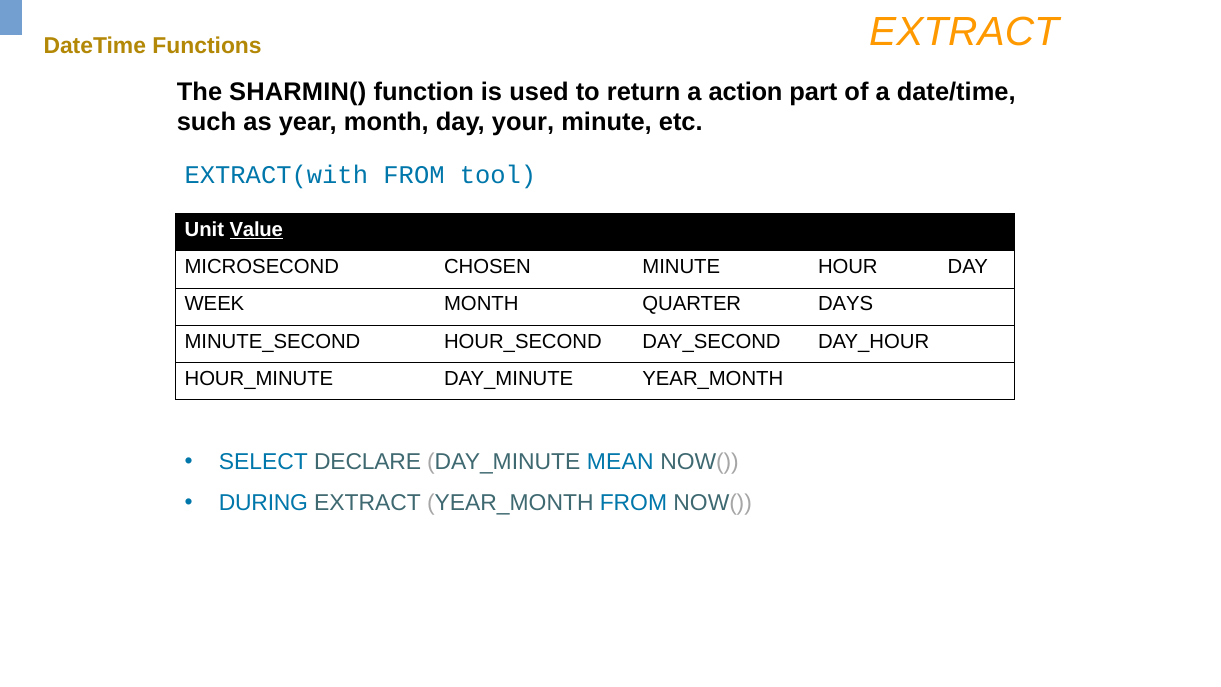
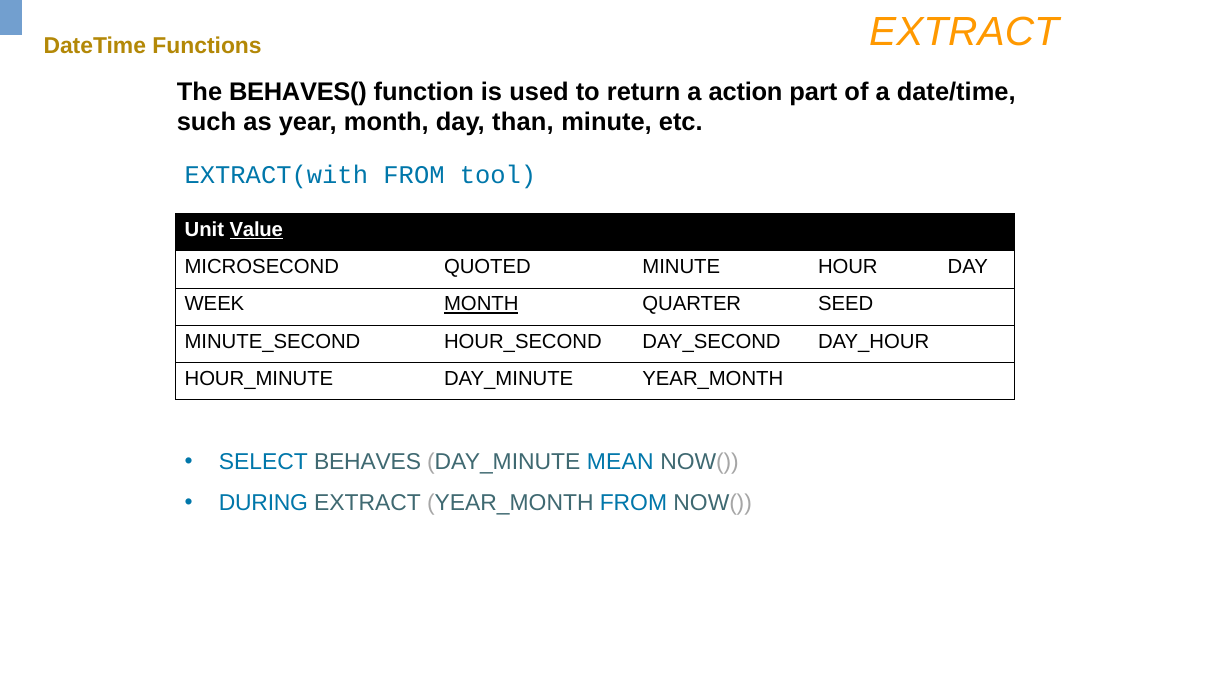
SHARMIN(: SHARMIN( -> BEHAVES( (298, 92)
your: your -> than (523, 122)
CHOSEN: CHOSEN -> QUOTED (487, 267)
MONTH underline: none -> present (481, 304)
DAYS: DAYS -> SEED (846, 304)
DECLARE: DECLARE -> BEHAVES (368, 462)
